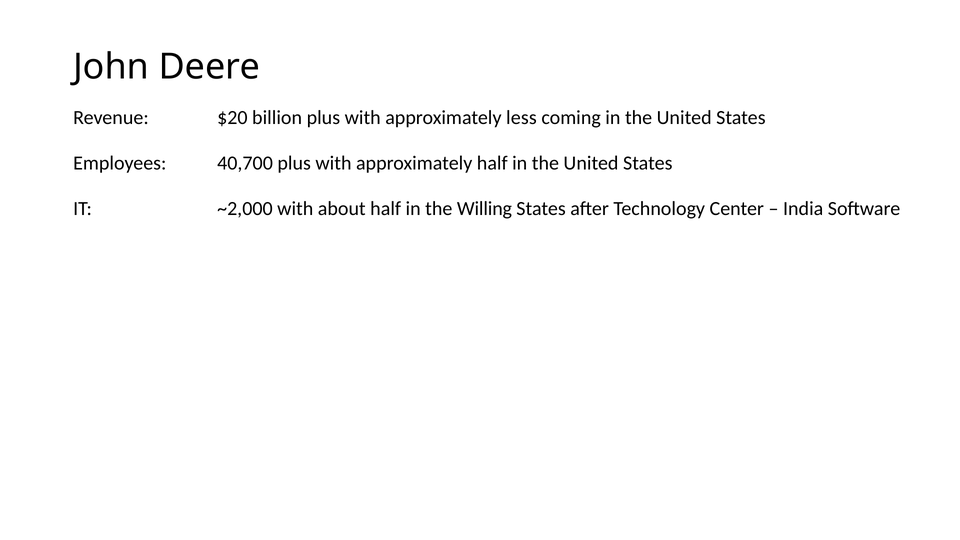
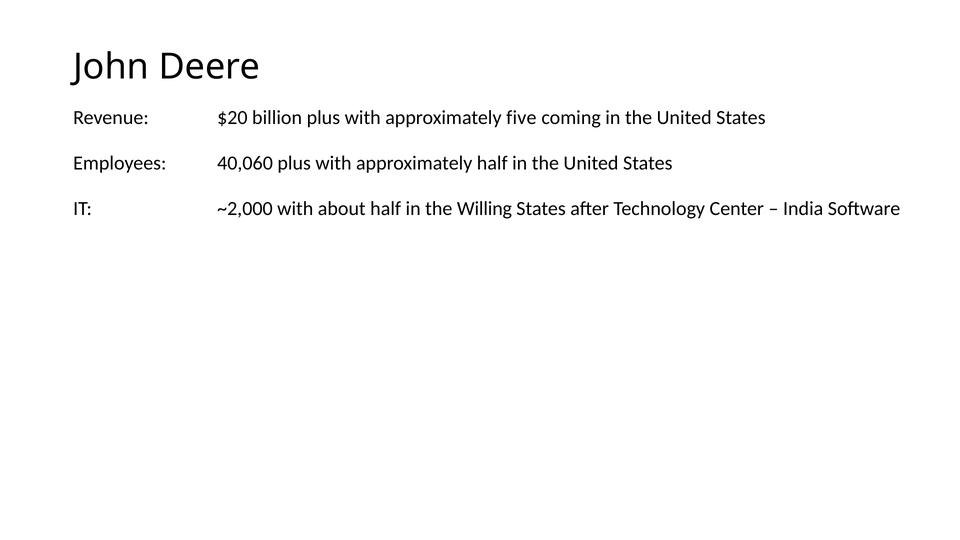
less: less -> five (521, 117)
40,700: 40,700 -> 40,060 (245, 163)
